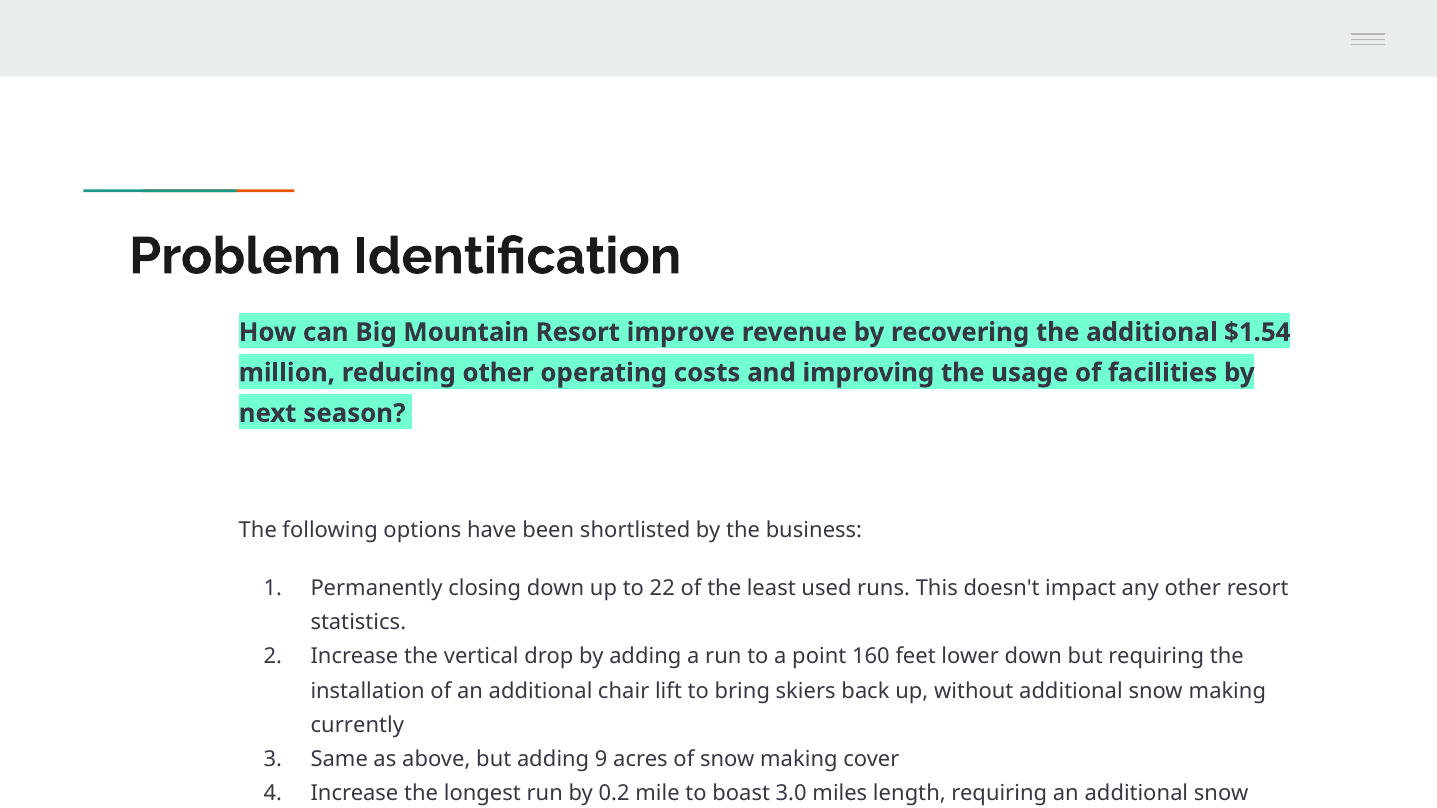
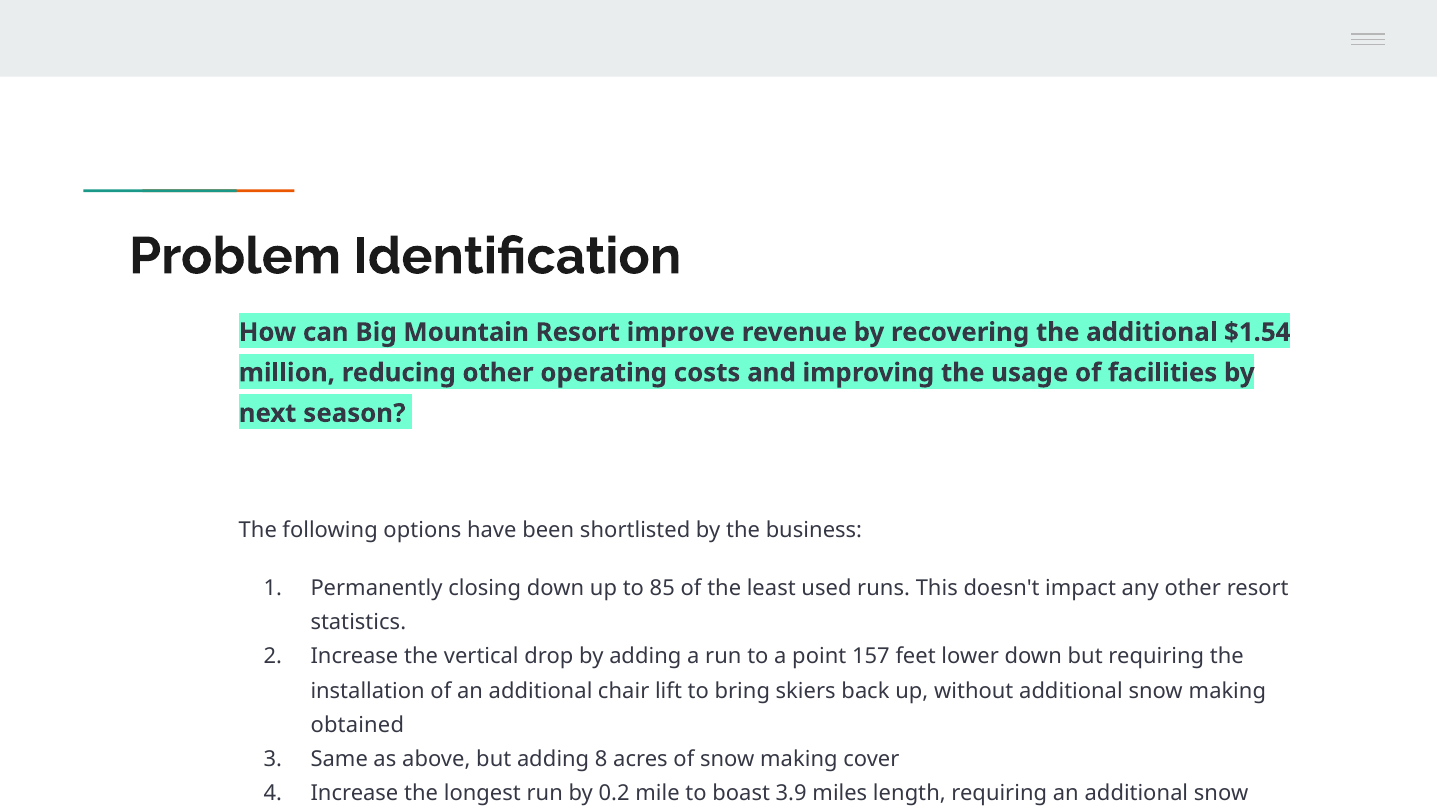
22: 22 -> 85 (662, 588)
160: 160 -> 157 (871, 657)
currently: currently -> obtained (357, 725)
9: 9 -> 8 (601, 760)
3.0: 3.0 -> 3.9 (791, 794)
